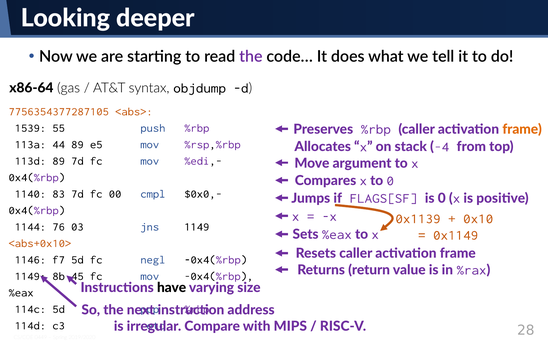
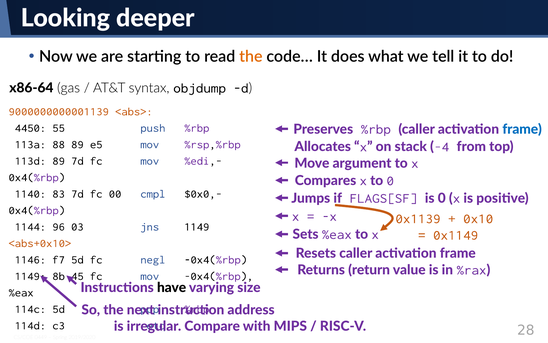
the colour: purple -> orange (251, 56)
7756354377287105: 7756354377287105 -> 9000000000001139 (59, 111)
frame colour: orange -> blue (522, 129)
1539: 1539 -> 4450 (30, 128)
44: 44 -> 88 (59, 144)
76: 76 -> 96 (59, 226)
